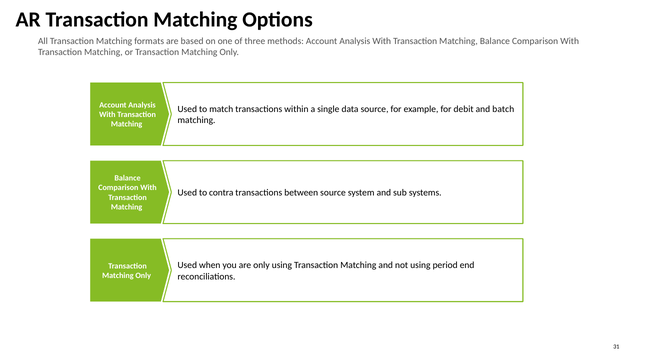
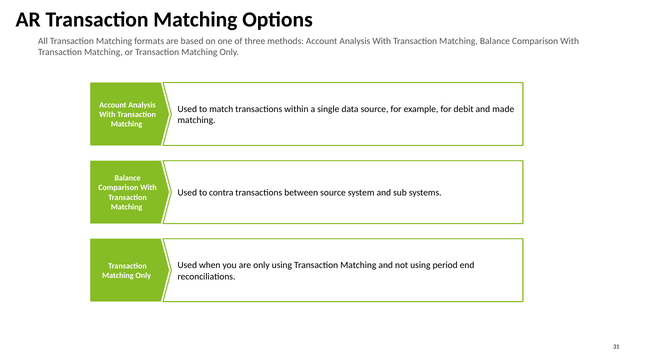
batch: batch -> made (503, 109)
